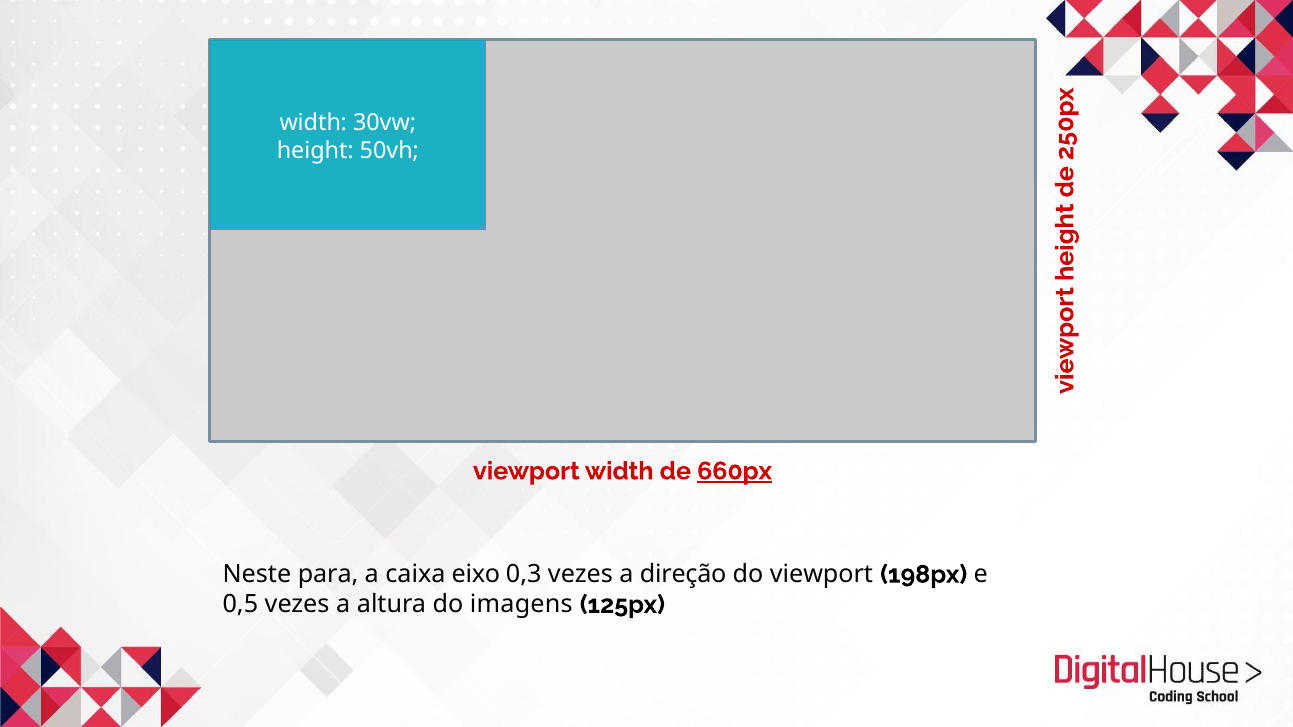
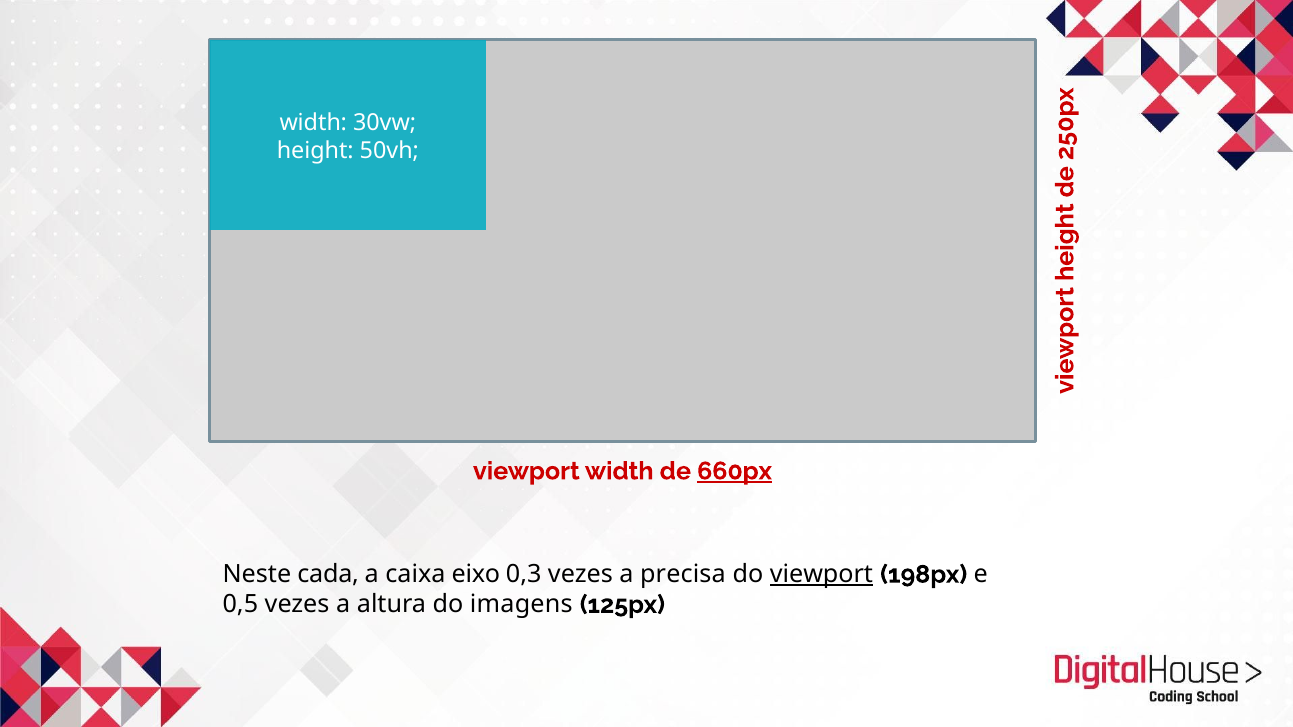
para: para -> cada (328, 575)
direção: direção -> precisa (683, 575)
viewport underline: none -> present (821, 575)
